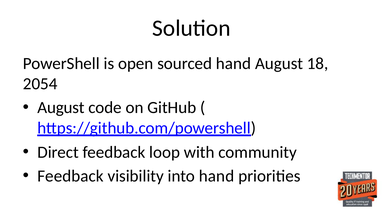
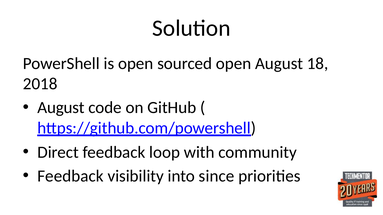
sourced hand: hand -> open (234, 64)
2054: 2054 -> 2018 (40, 84)
into hand: hand -> since (217, 176)
